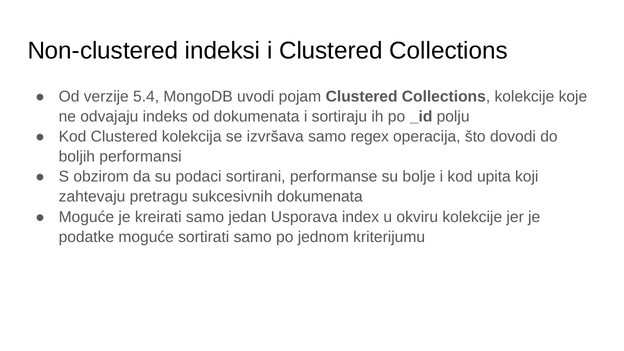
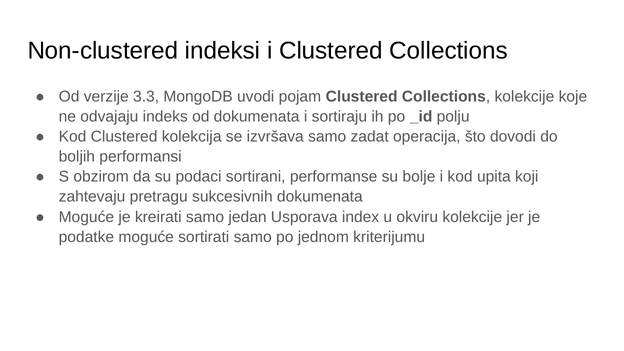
5.4: 5.4 -> 3.3 (146, 96)
regex: regex -> zadat (370, 137)
